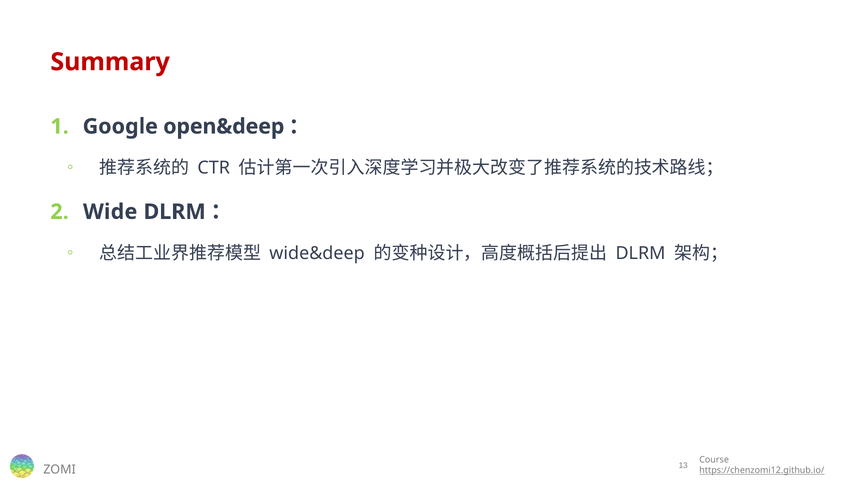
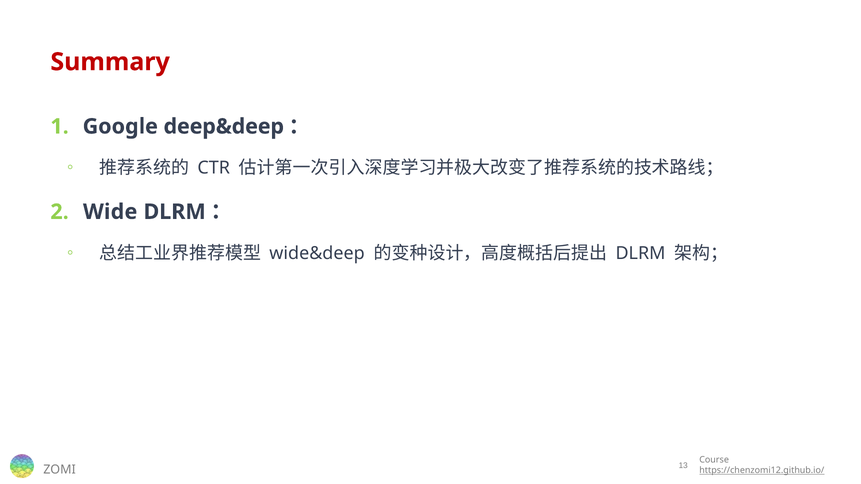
open&deep: open&deep -> deep&deep (224, 127)
